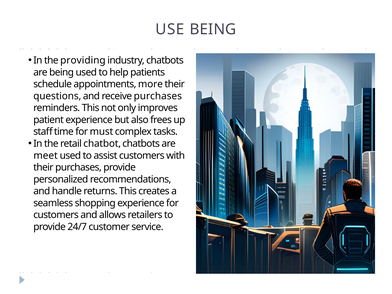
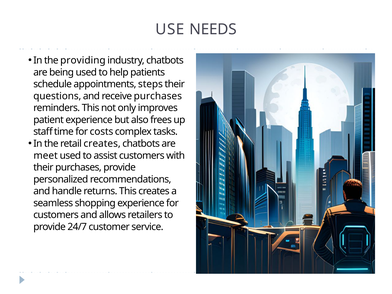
USE BEING: BEING -> NEEDS (213, 29)
more: more -> steps (150, 84)
must: must -> costs (101, 132)
retail chatbot: chatbot -> creates (102, 144)
